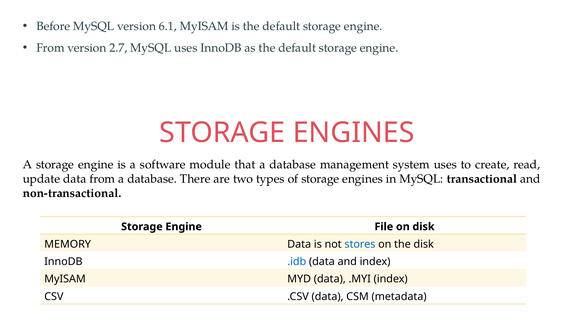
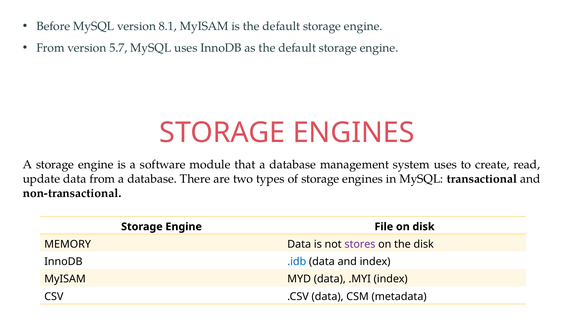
6.1: 6.1 -> 8.1 (168, 26)
2.7: 2.7 -> 5.7 (118, 48)
stores colour: blue -> purple (360, 244)
